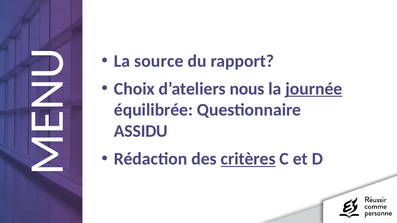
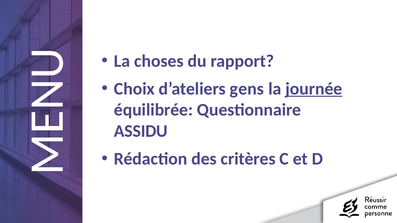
source: source -> choses (159, 61)
nous: nous -> gens (247, 89)
critères underline: present -> none (248, 159)
